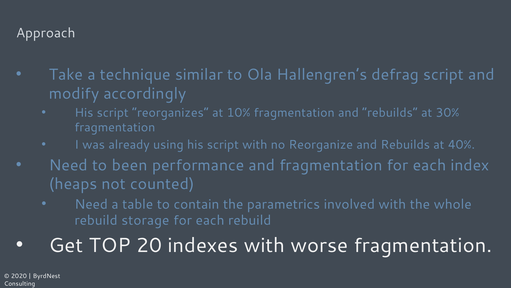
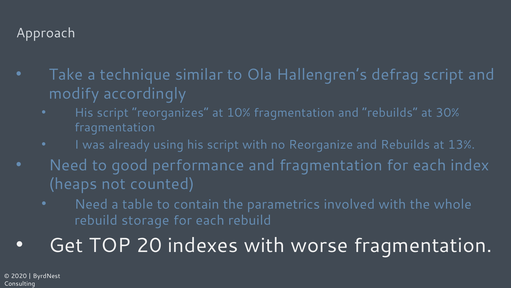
40%: 40% -> 13% (461, 145)
been: been -> good (130, 165)
